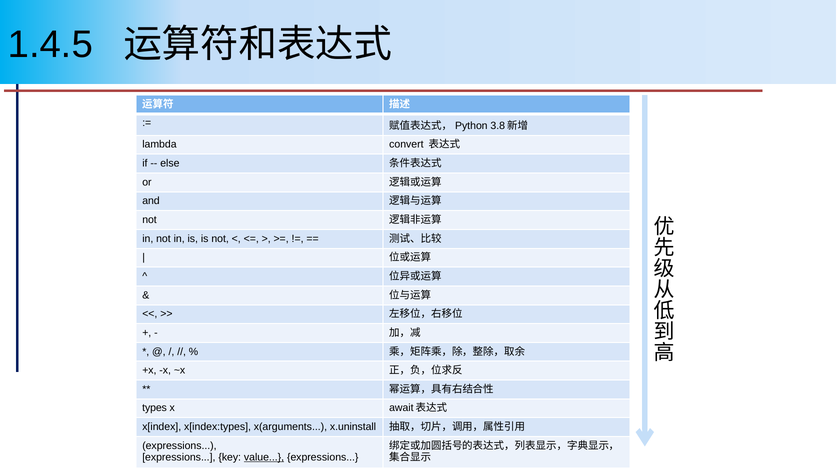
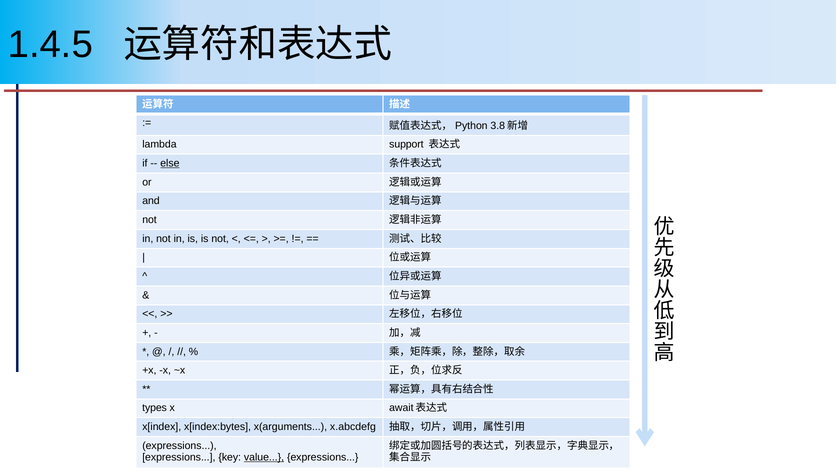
convert: convert -> support (406, 144)
else underline: none -> present (170, 163)
x[index:types: x[index:types -> x[index:bytes (218, 427)
x.uninstall: x.uninstall -> x.abcdefg (353, 427)
